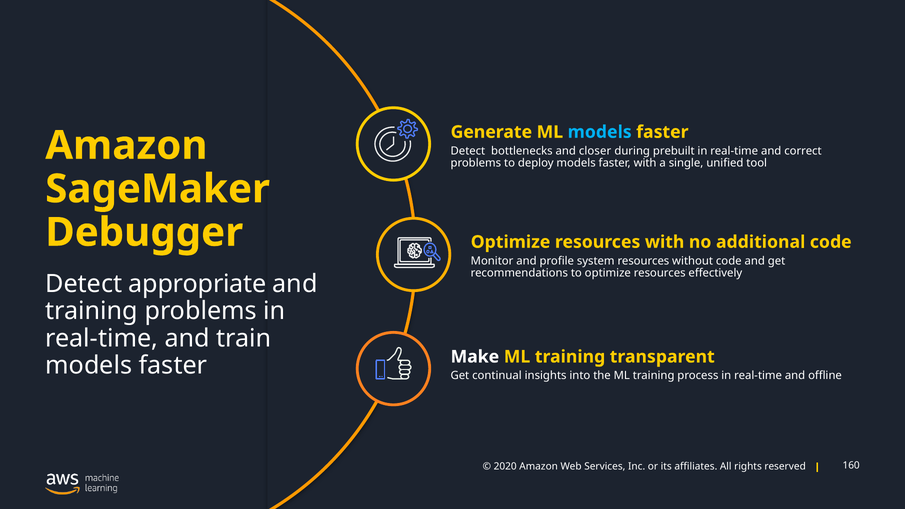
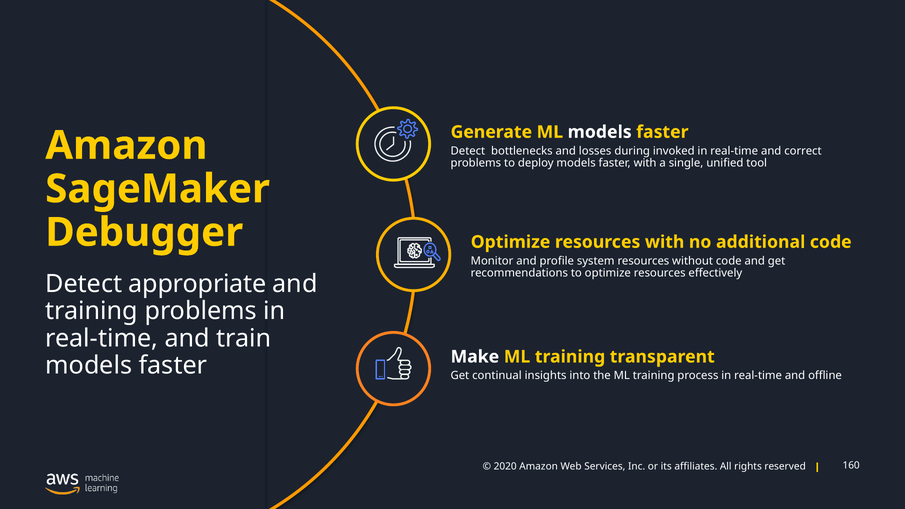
models colour: light blue -> white (600, 132)
closer: closer -> losses (595, 151)
prebuilt: prebuilt -> invoked (674, 151)
